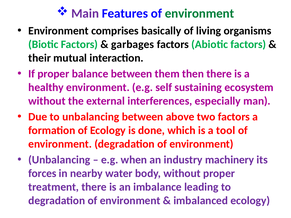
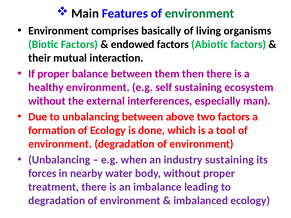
Main colour: purple -> black (85, 14)
garbages: garbages -> endowed (133, 44)
industry machinery: machinery -> sustaining (229, 160)
